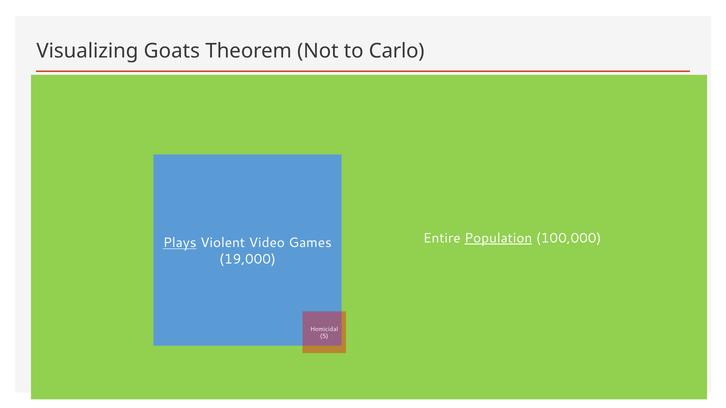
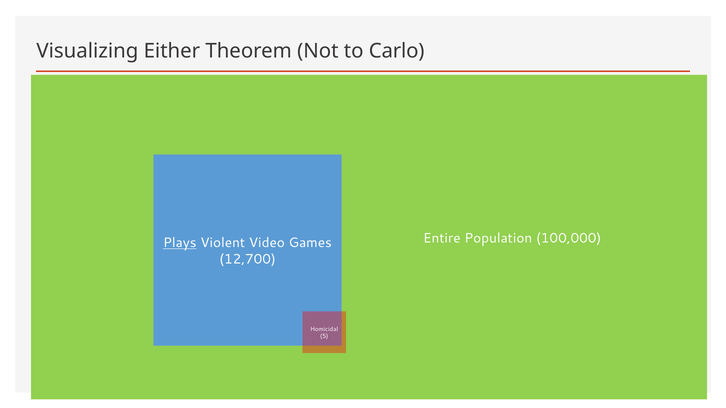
Goats: Goats -> Either (172, 51)
Population underline: present -> none (498, 238)
19,000: 19,000 -> 12,700 (248, 260)
